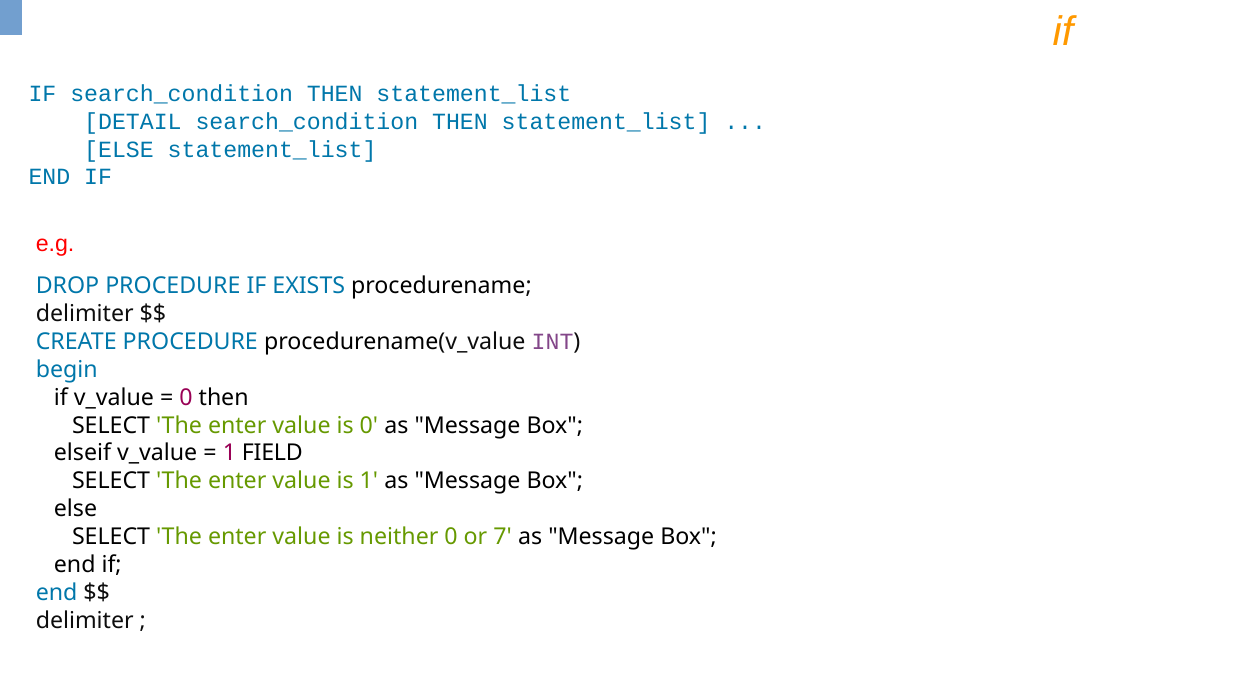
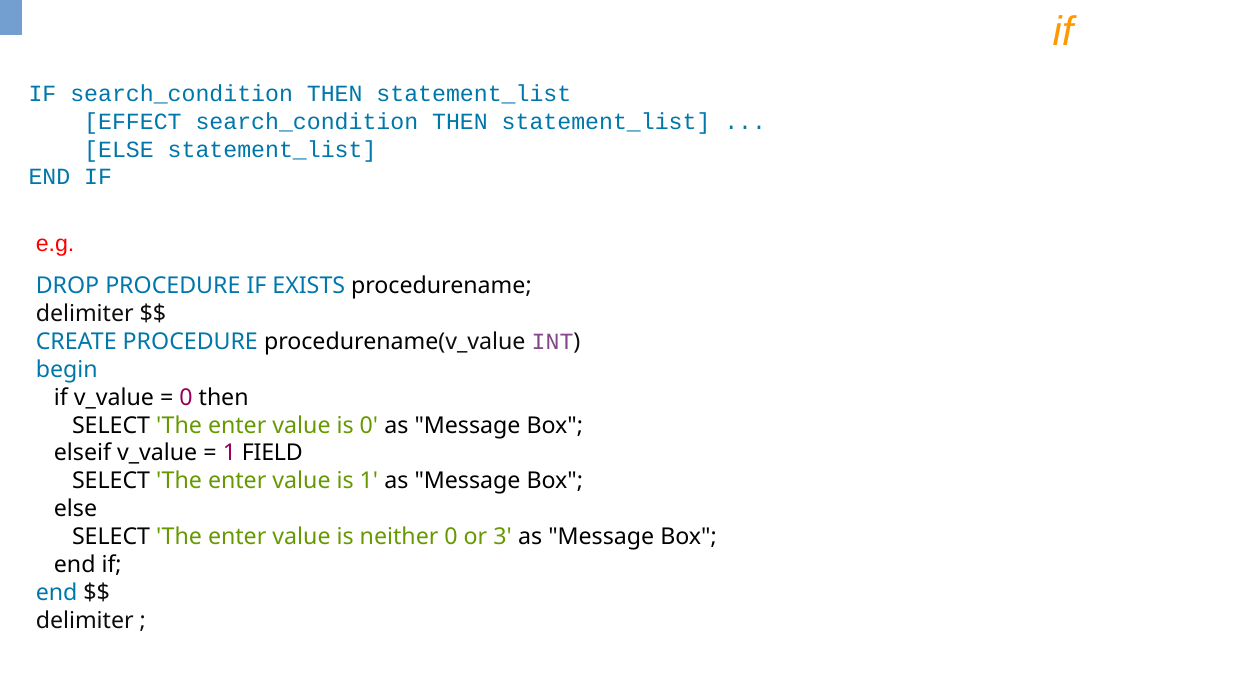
DETAIL: DETAIL -> EFFECT (133, 122)
7: 7 -> 3 (503, 537)
